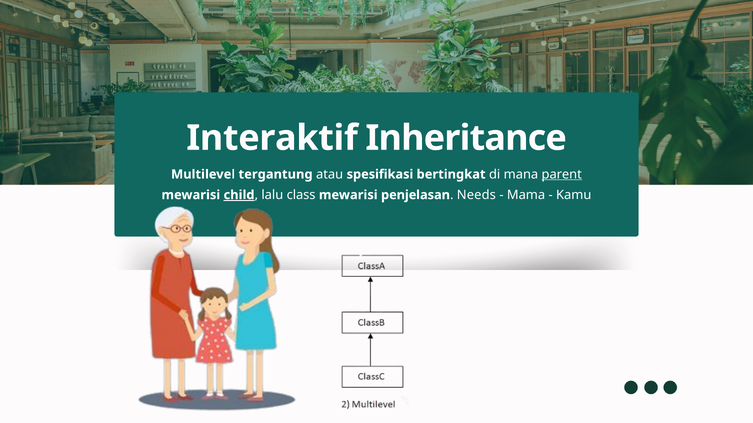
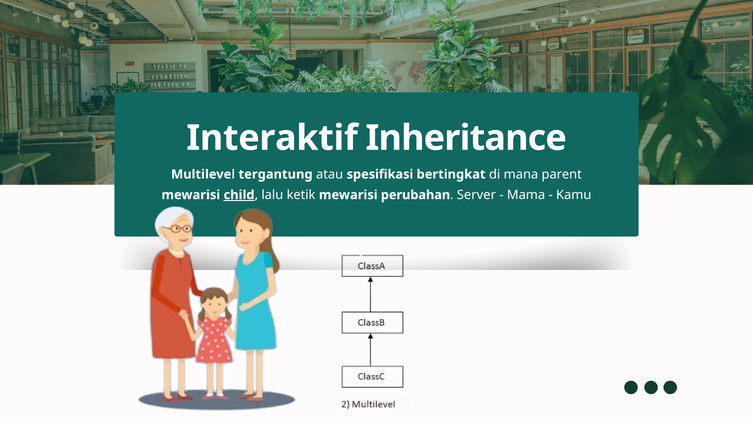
parent underline: present -> none (562, 175)
class: class -> ketik (301, 195)
penjelasan: penjelasan -> perubahan (416, 195)
Needs: Needs -> Server (476, 195)
